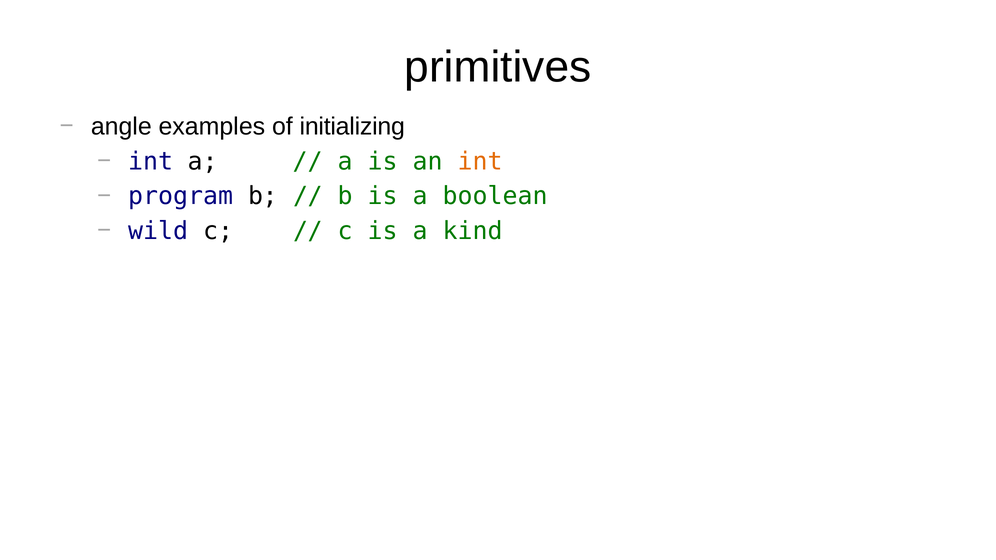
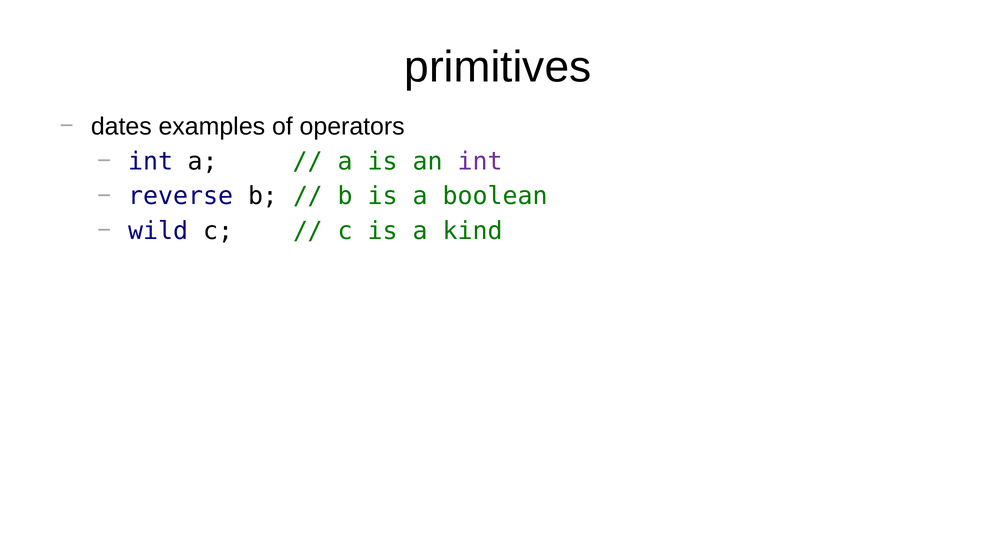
angle: angle -> dates (121, 127)
initializing: initializing -> operators (352, 127)
int colour: orange -> purple (480, 161)
program: program -> reverse (181, 196)
